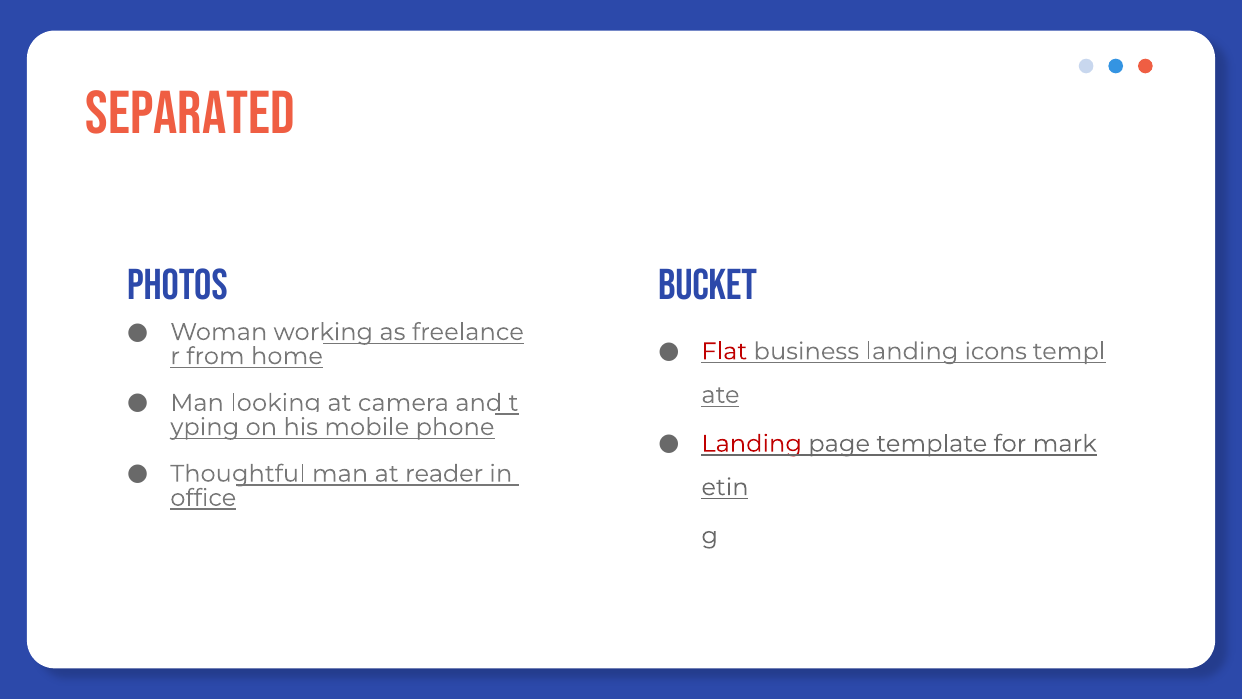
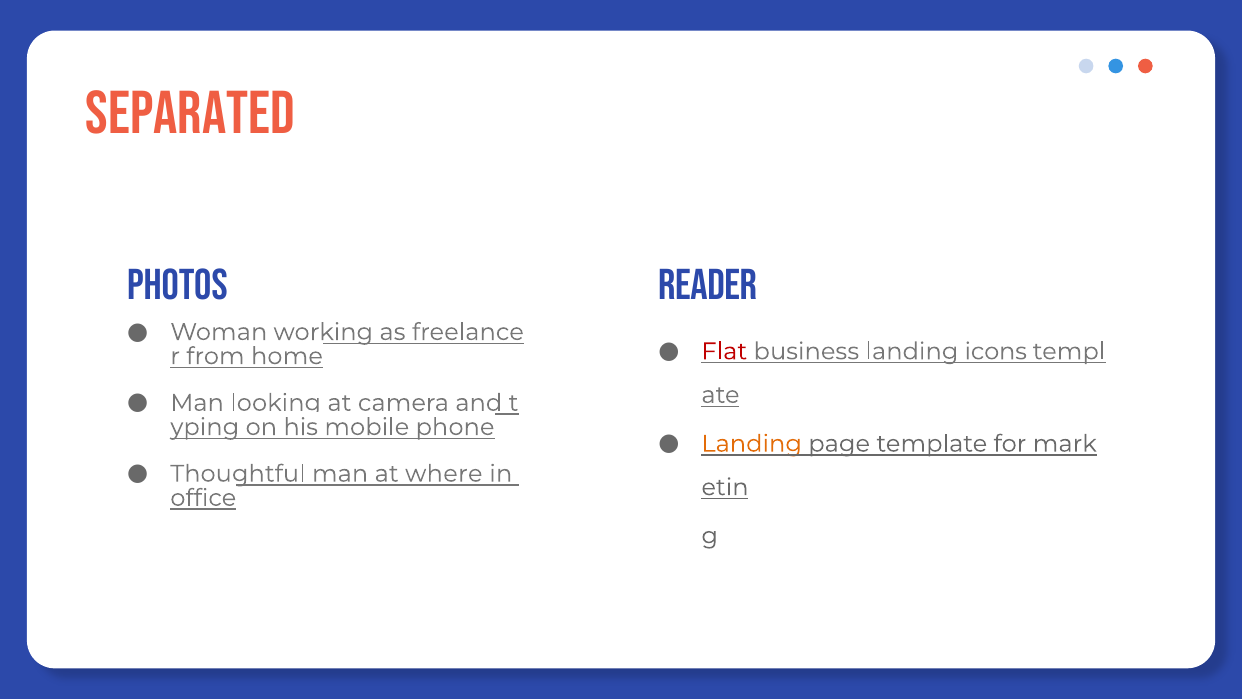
bucket: bucket -> reader (708, 285)
Landing colour: red -> orange (752, 444)
reader: reader -> where (444, 473)
